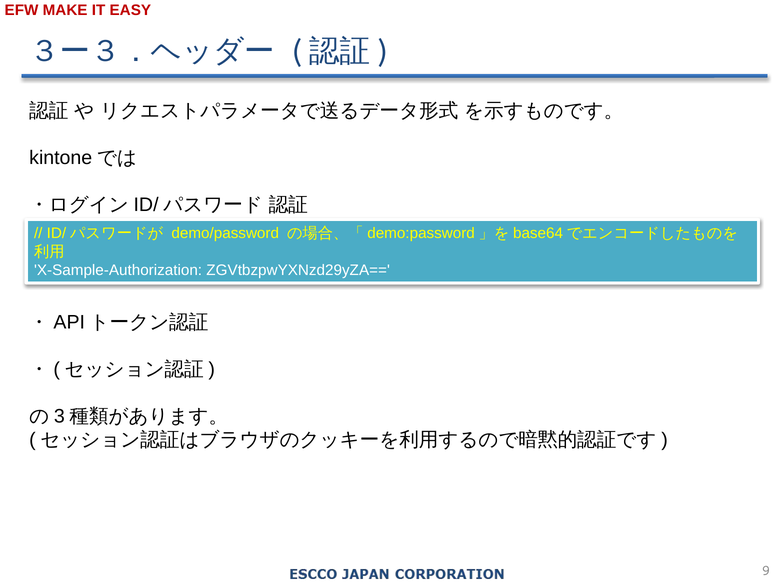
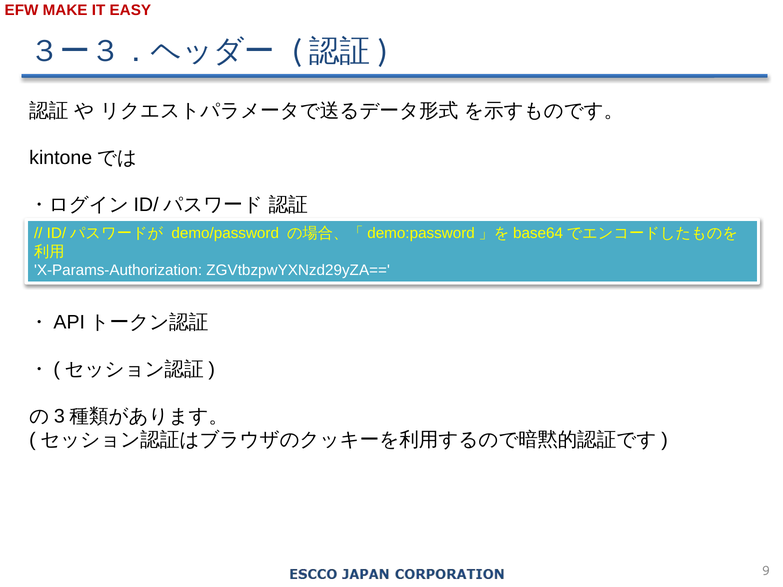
X-Sample-Authorization: X-Sample-Authorization -> X-Params-Authorization (118, 270)
